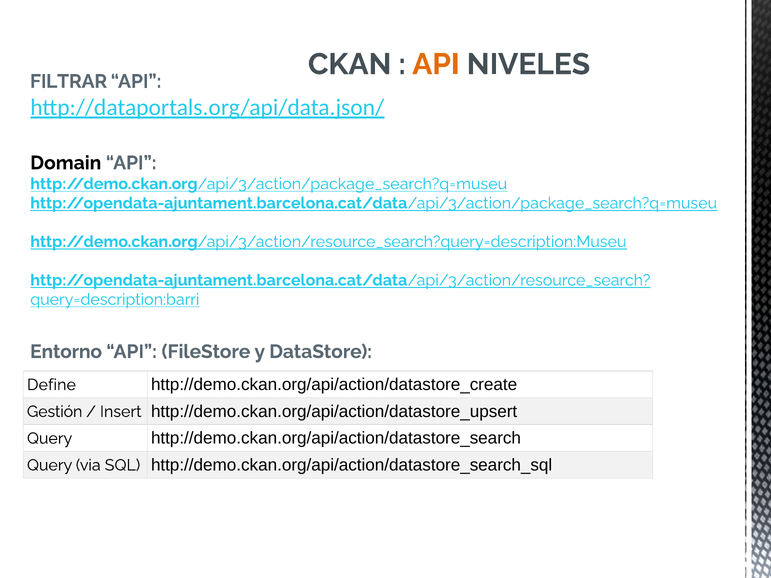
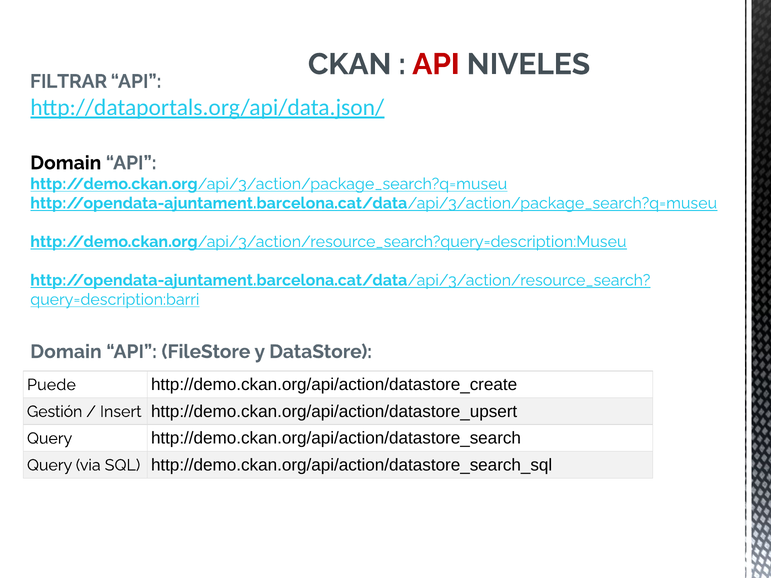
API colour: orange -> red (436, 64)
Entorno: Entorno -> Domain (66, 352)
Define: Define -> Puede (51, 385)
